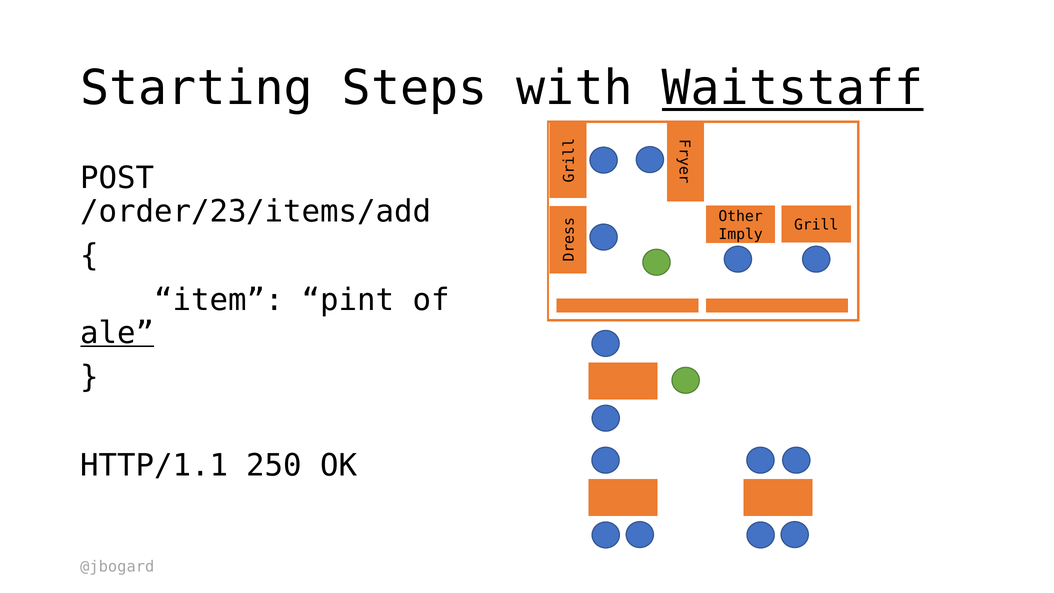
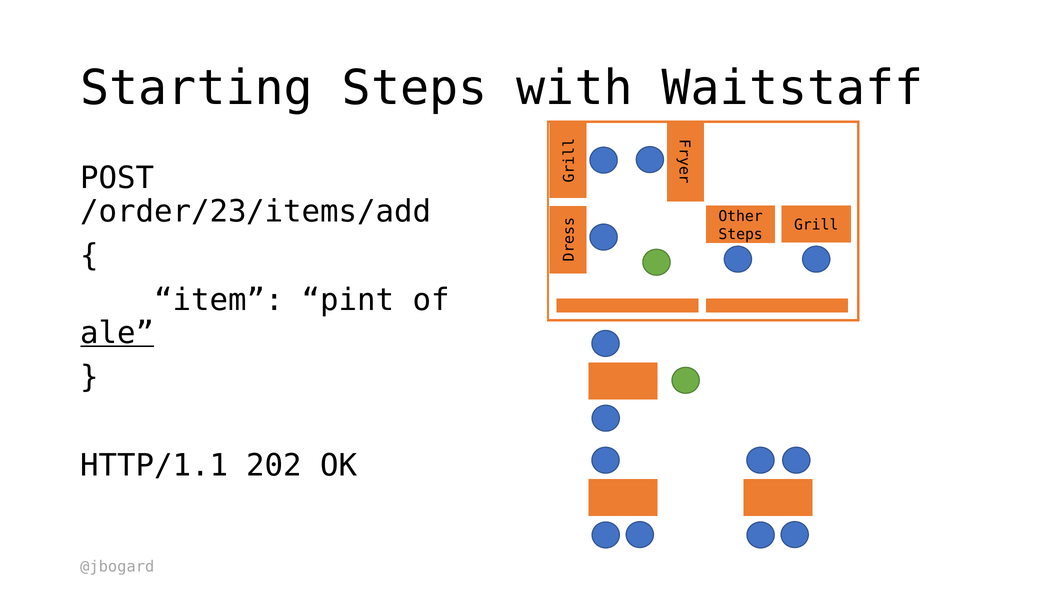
Waitstaff underline: present -> none (793, 89)
Imply: Imply -> Steps (741, 234)
250: 250 -> 202 (274, 466)
